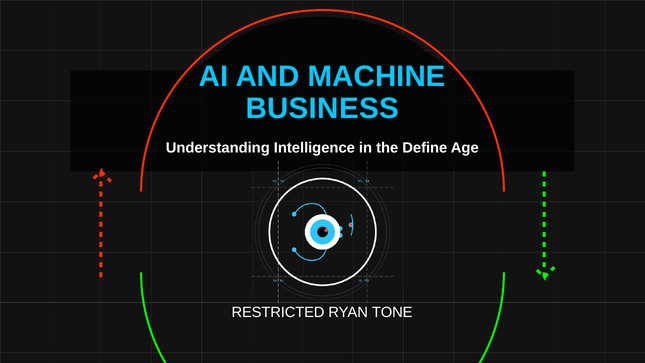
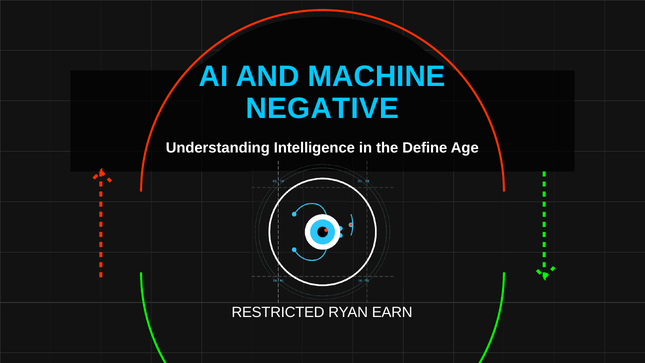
BUSINESS: BUSINESS -> NEGATIVE (322, 108)
TONE: TONE -> EARN (392, 312)
